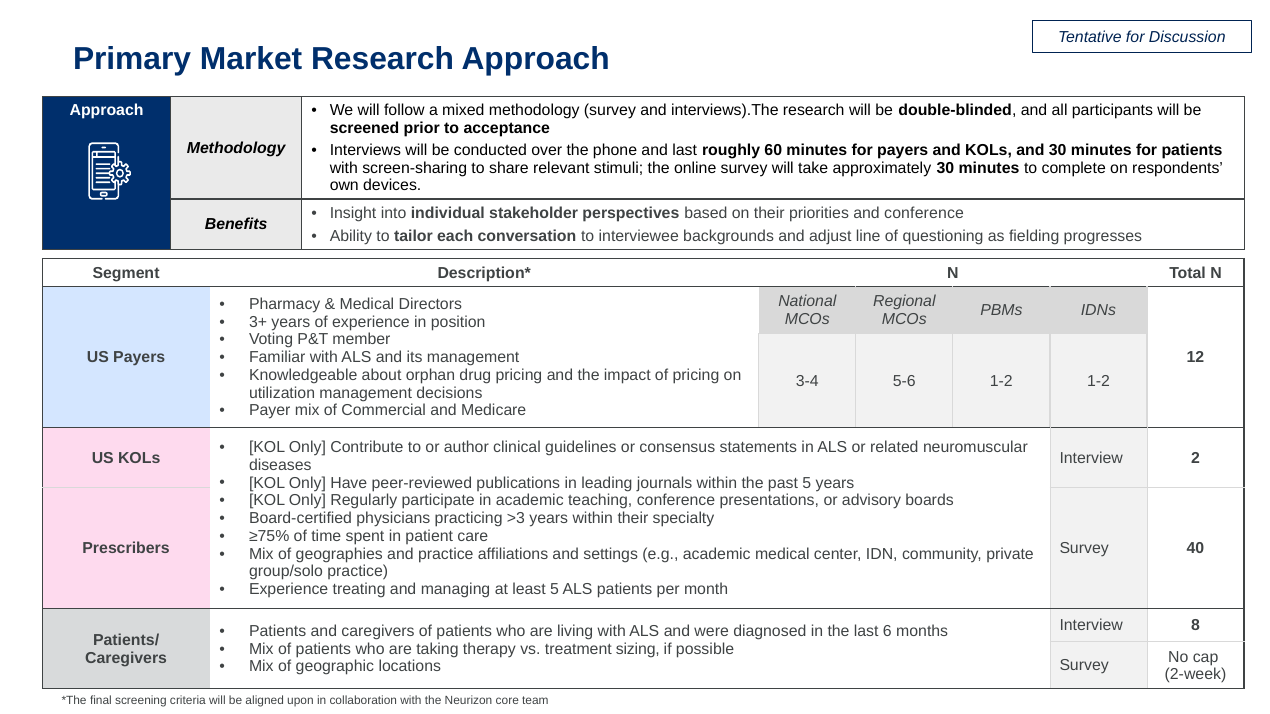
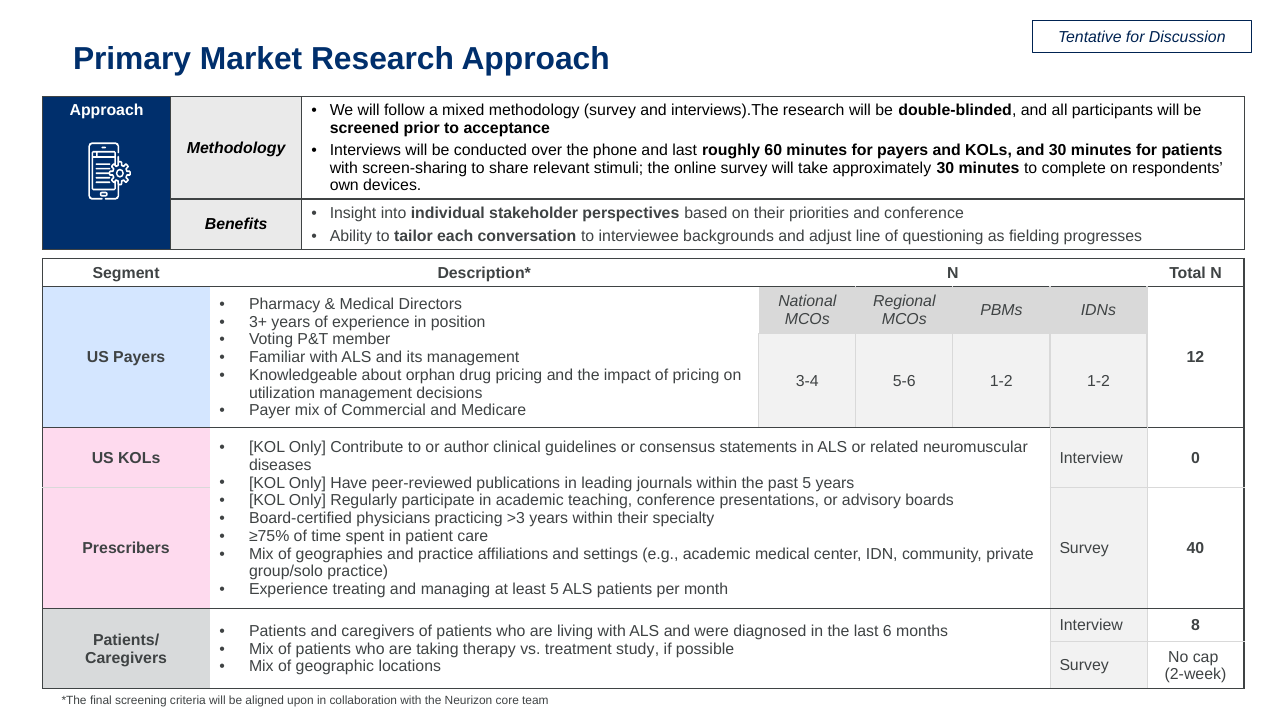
2: 2 -> 0 (1196, 458)
sizing: sizing -> study (638, 649)
